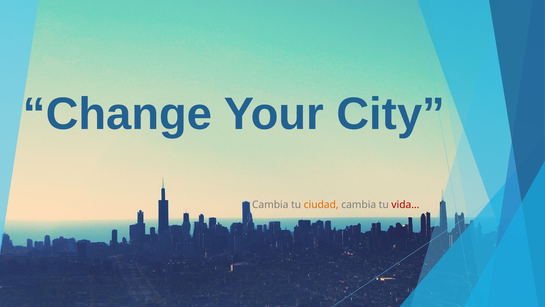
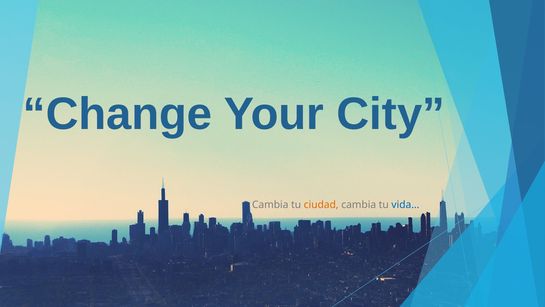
vida… colour: red -> blue (405, 205)
